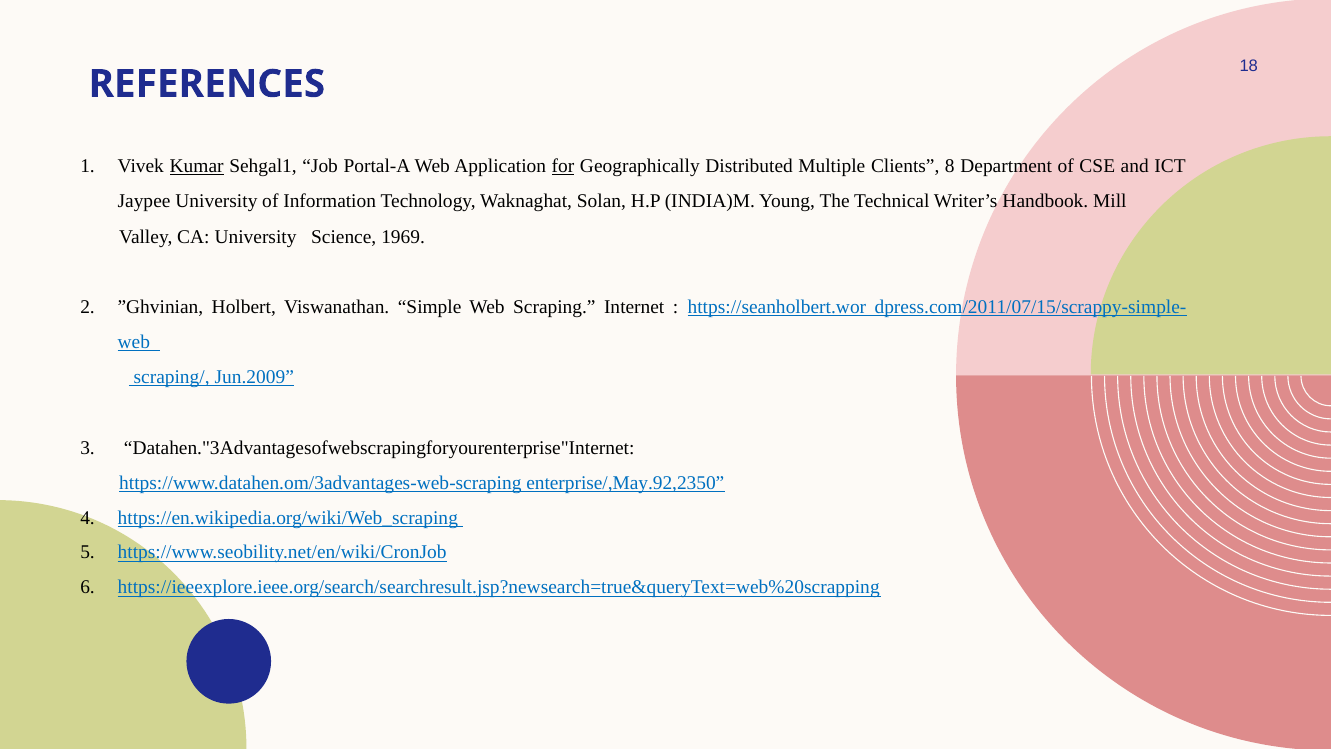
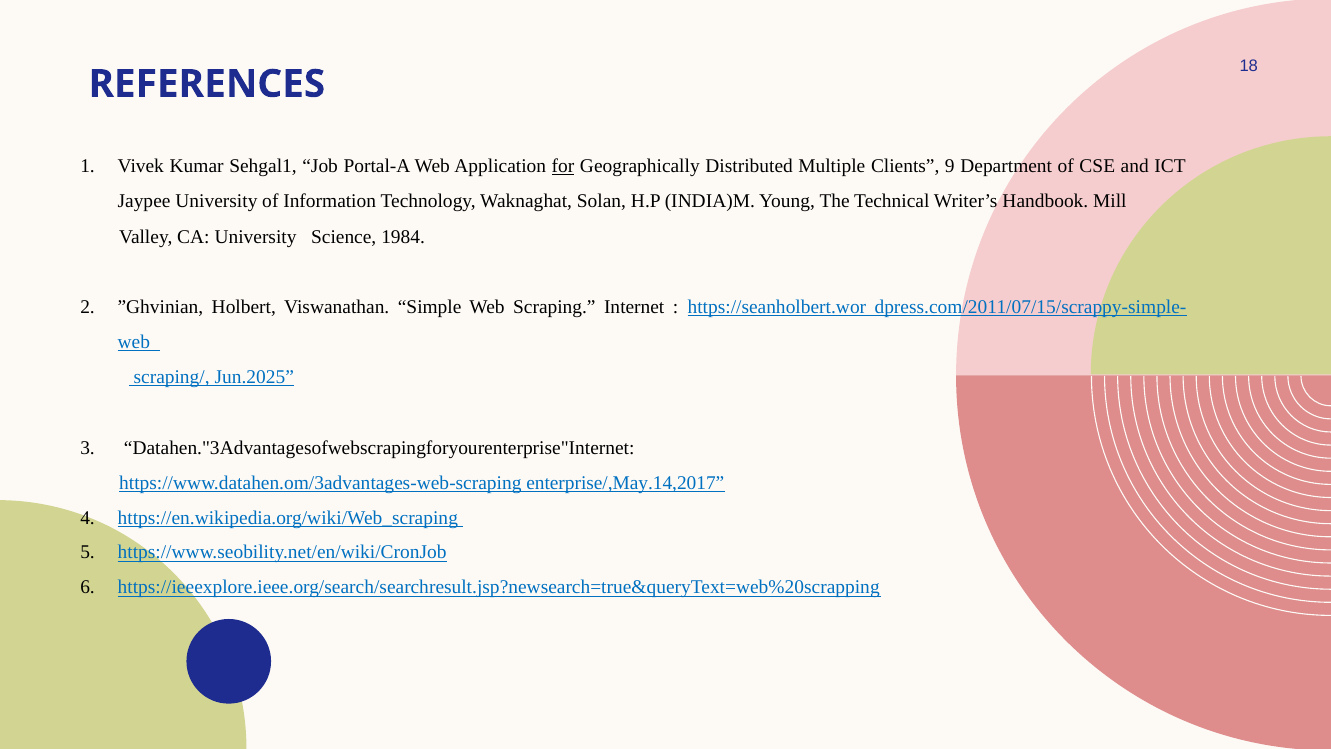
Kumar underline: present -> none (197, 166)
8: 8 -> 9 (950, 166)
1969: 1969 -> 1984 (403, 237)
Jun.2009: Jun.2009 -> Jun.2025 (254, 377)
enterprise/,May.92,2350: enterprise/,May.92,2350 -> enterprise/,May.14,2017 (625, 482)
